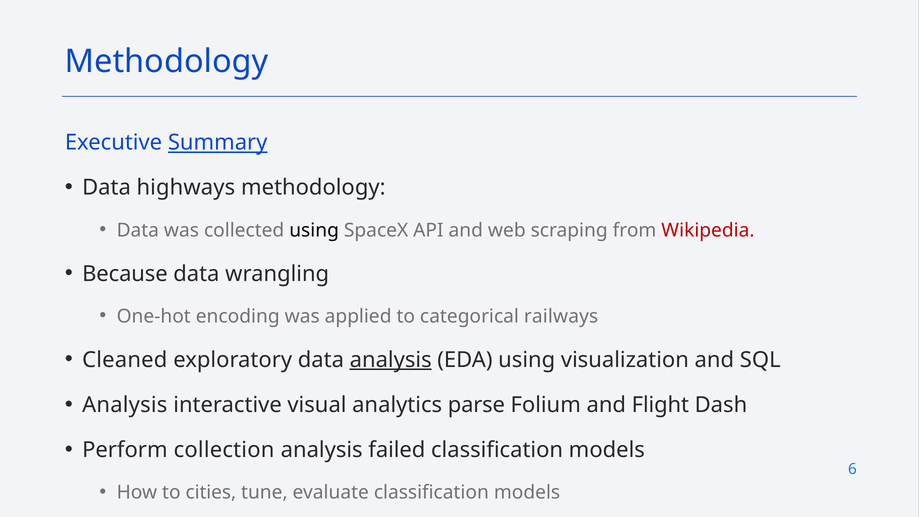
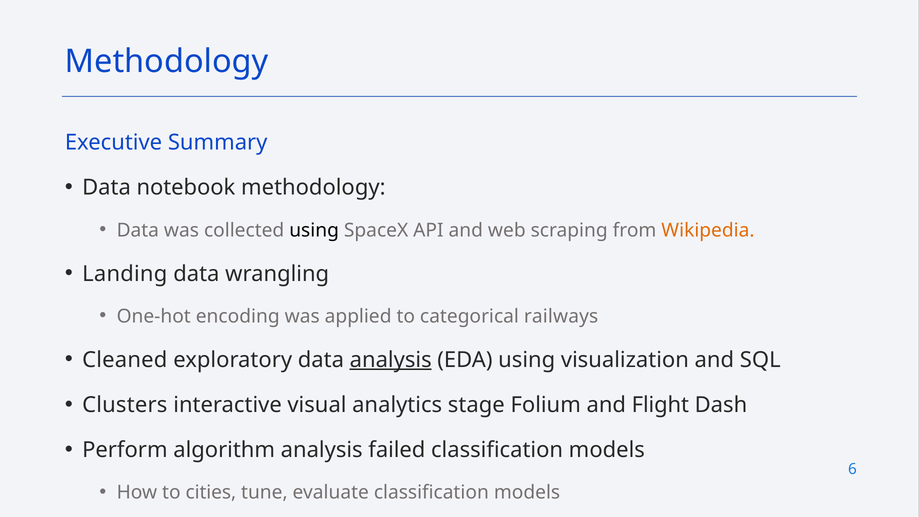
Summary underline: present -> none (218, 143)
highways: highways -> notebook (186, 188)
Wikipedia colour: red -> orange (708, 230)
Because: Because -> Landing (125, 274)
Analysis: Analysis -> Clusters (125, 405)
parse: parse -> stage (476, 405)
collection: collection -> algorithm (224, 450)
